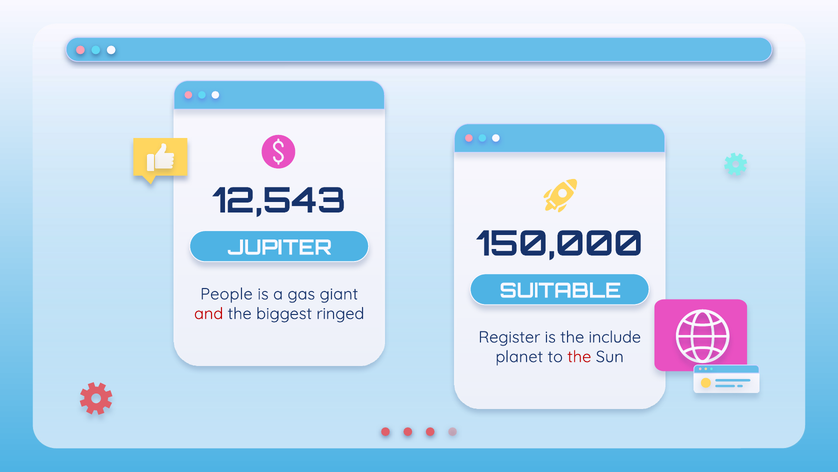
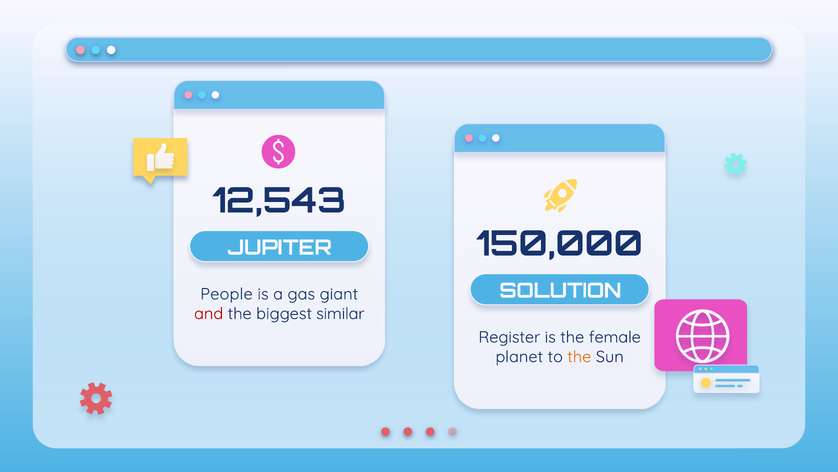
SUITABLE: SUITABLE -> SOLUTION (560, 290)
ringed: ringed -> similar (340, 313)
include: include -> female (615, 337)
the colour: red -> orange (579, 356)
